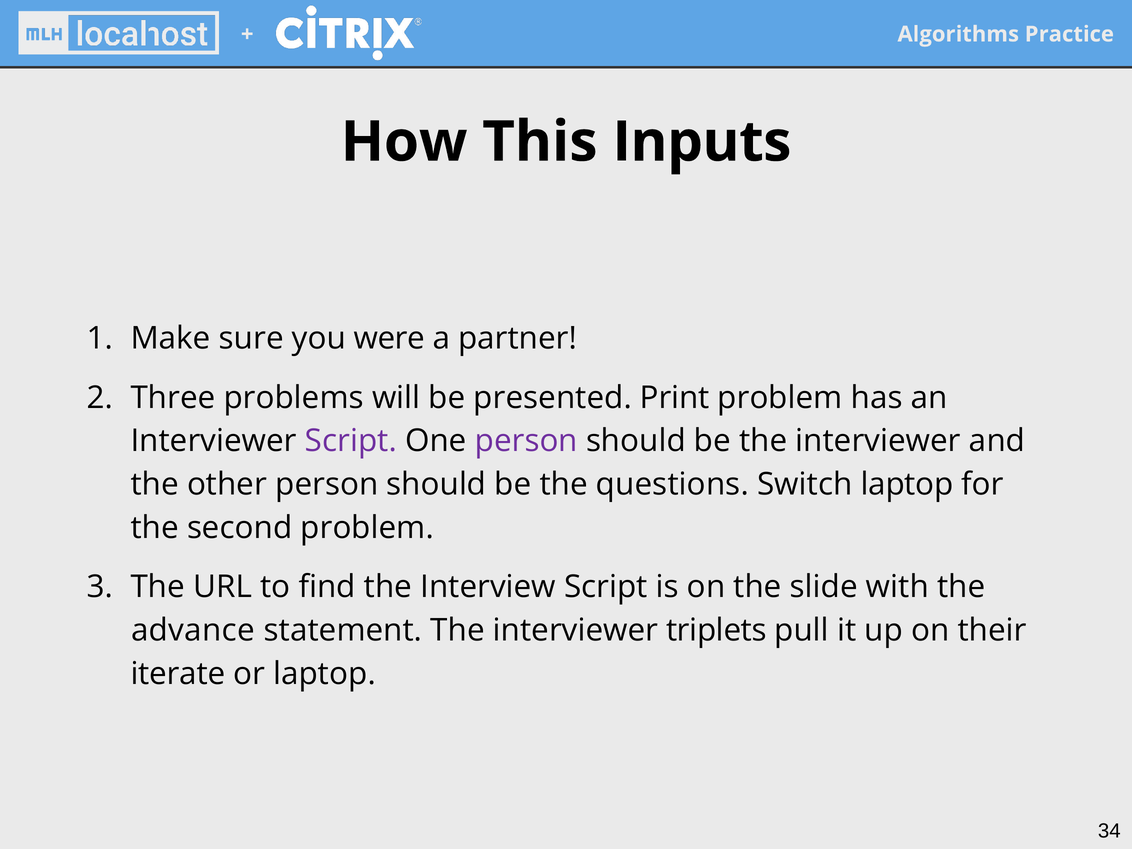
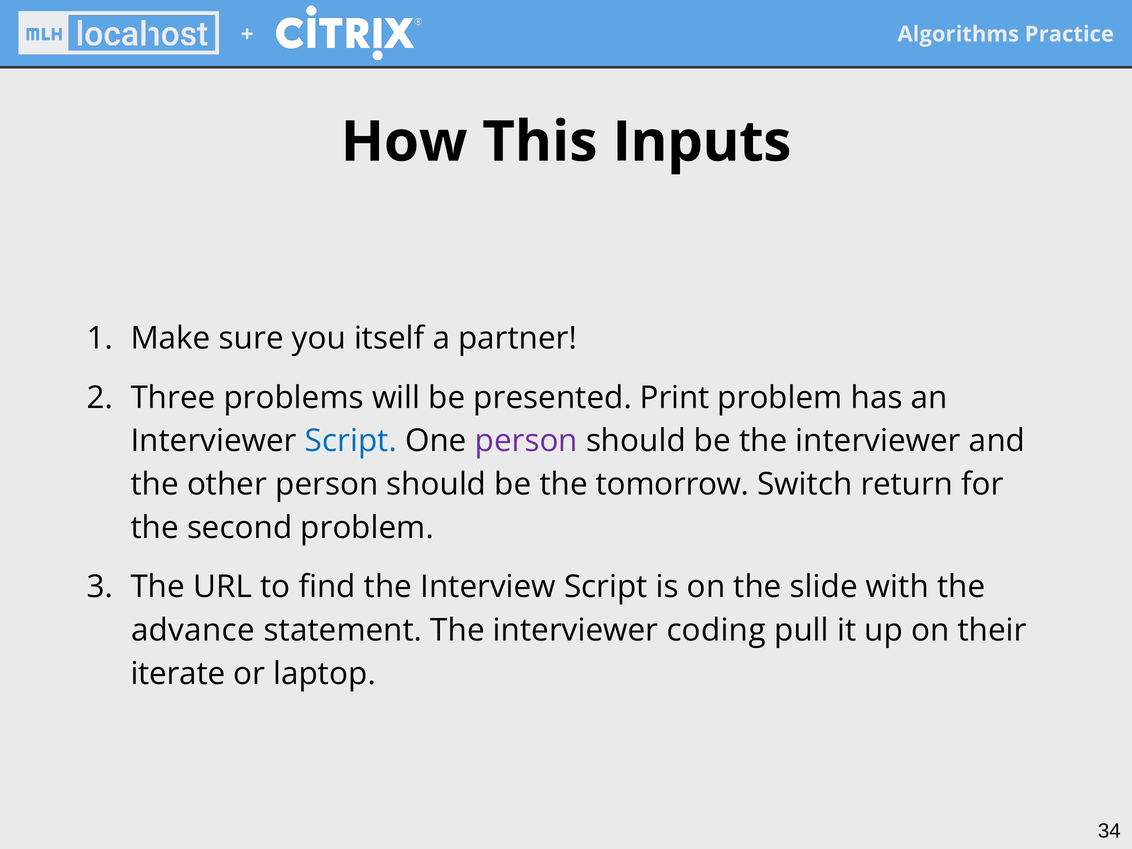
were: were -> itself (389, 338)
Script colour: purple -> blue (351, 441)
questions: questions -> tomorrow (673, 484)
Switch laptop: laptop -> return (907, 484)
triplets: triplets -> coding (716, 630)
